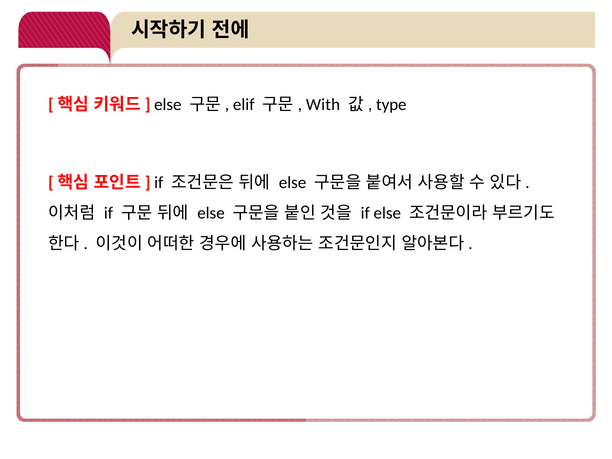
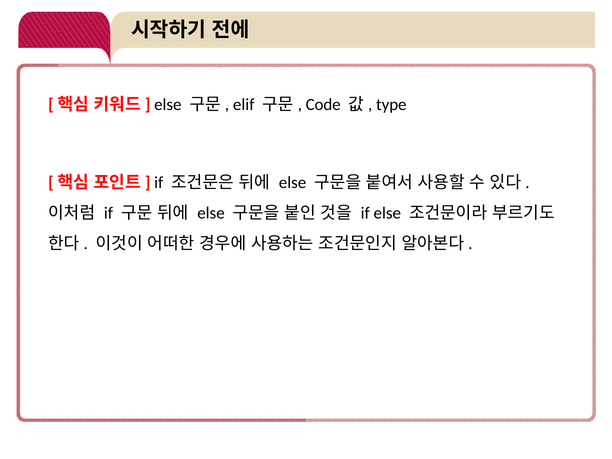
With: With -> Code (323, 104)
